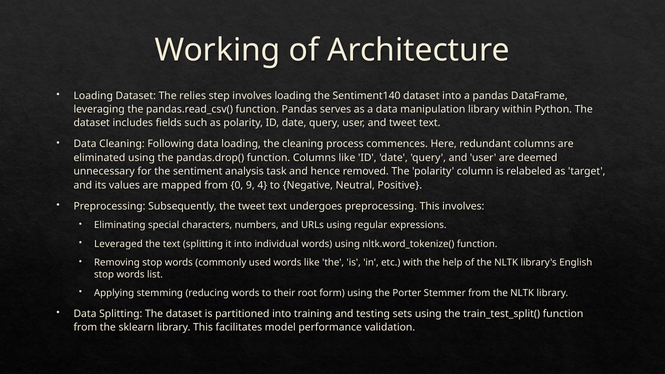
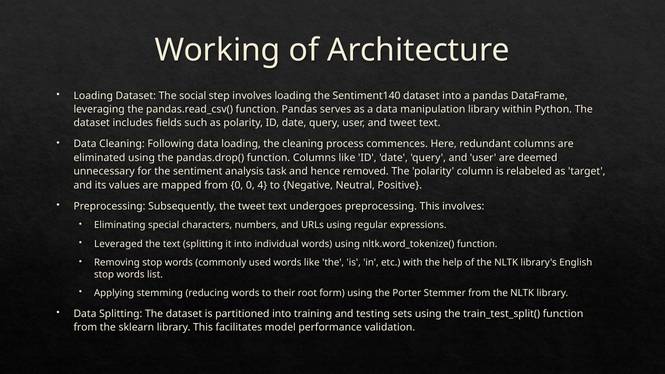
relies: relies -> social (193, 96)
0 9: 9 -> 0 (250, 185)
